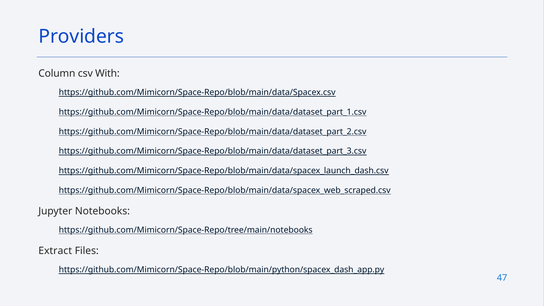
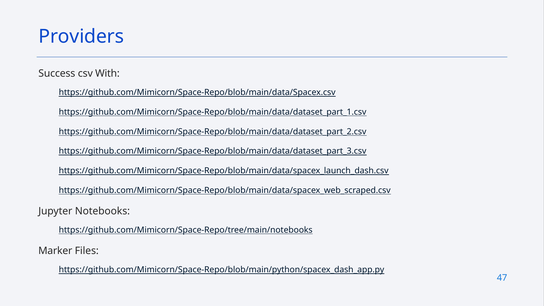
Column: Column -> Success (57, 73)
Extract: Extract -> Marker (55, 251)
